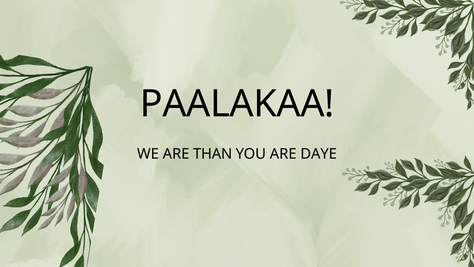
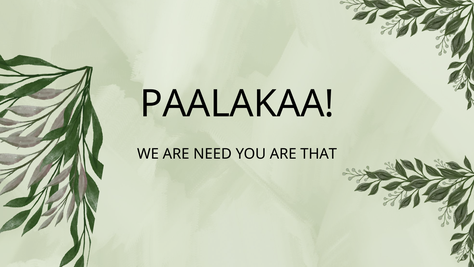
THAN: THAN -> NEED (213, 154)
DAYE: DAYE -> THAT (319, 154)
